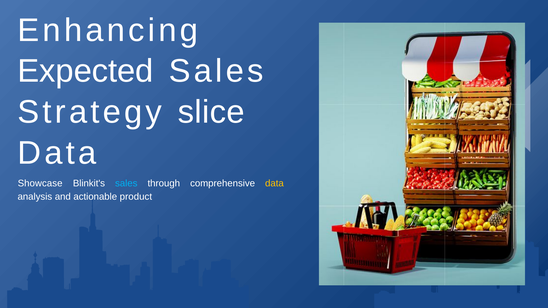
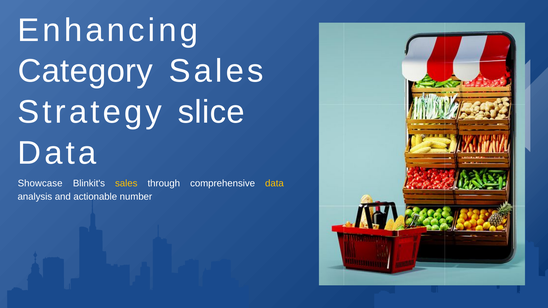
Expected: Expected -> Category (85, 71)
sales colour: light blue -> yellow (126, 184)
product: product -> number (136, 197)
